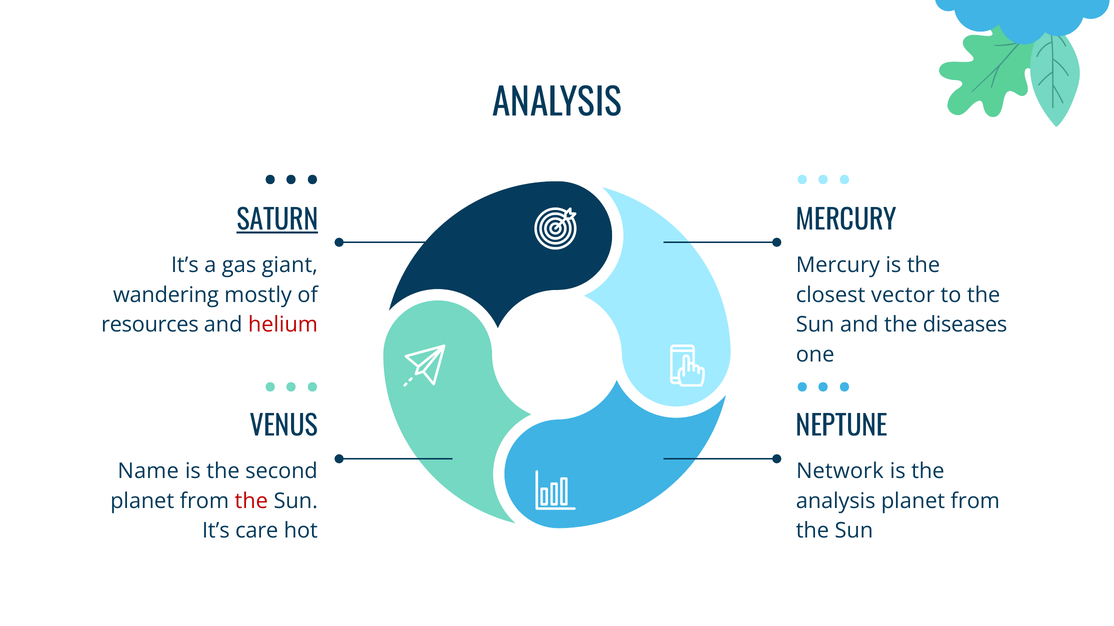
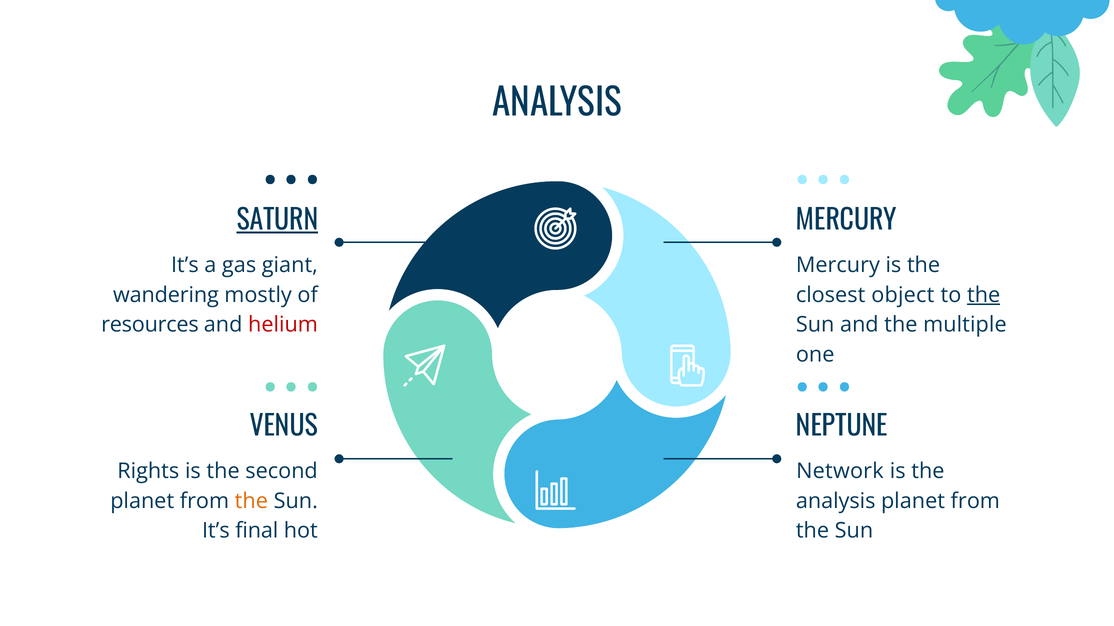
vector: vector -> object (903, 295)
the underline: none -> present (984, 295)
diseases: diseases -> multiple (965, 325)
Name: Name -> Rights (148, 472)
the colour: red -> orange (251, 501)
care: care -> final (257, 531)
